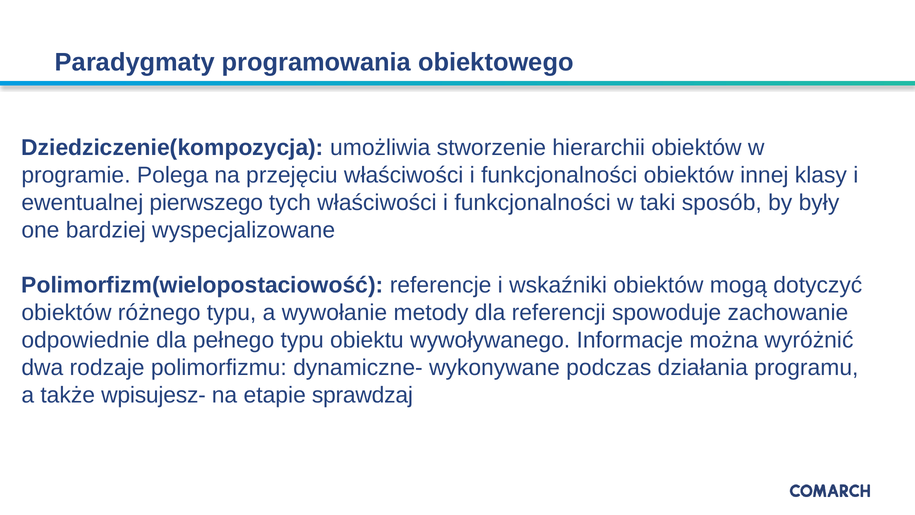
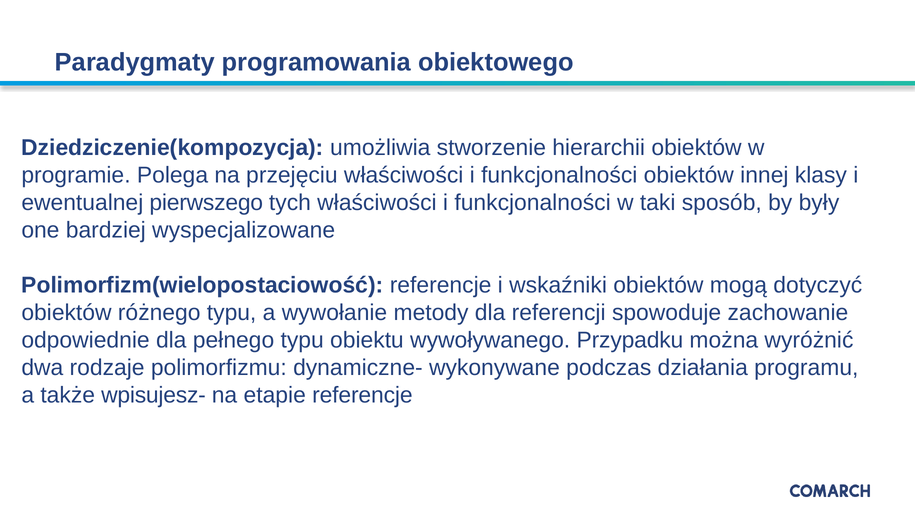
Informacje: Informacje -> Przypadku (630, 340)
etapie sprawdzaj: sprawdzaj -> referencje (362, 395)
